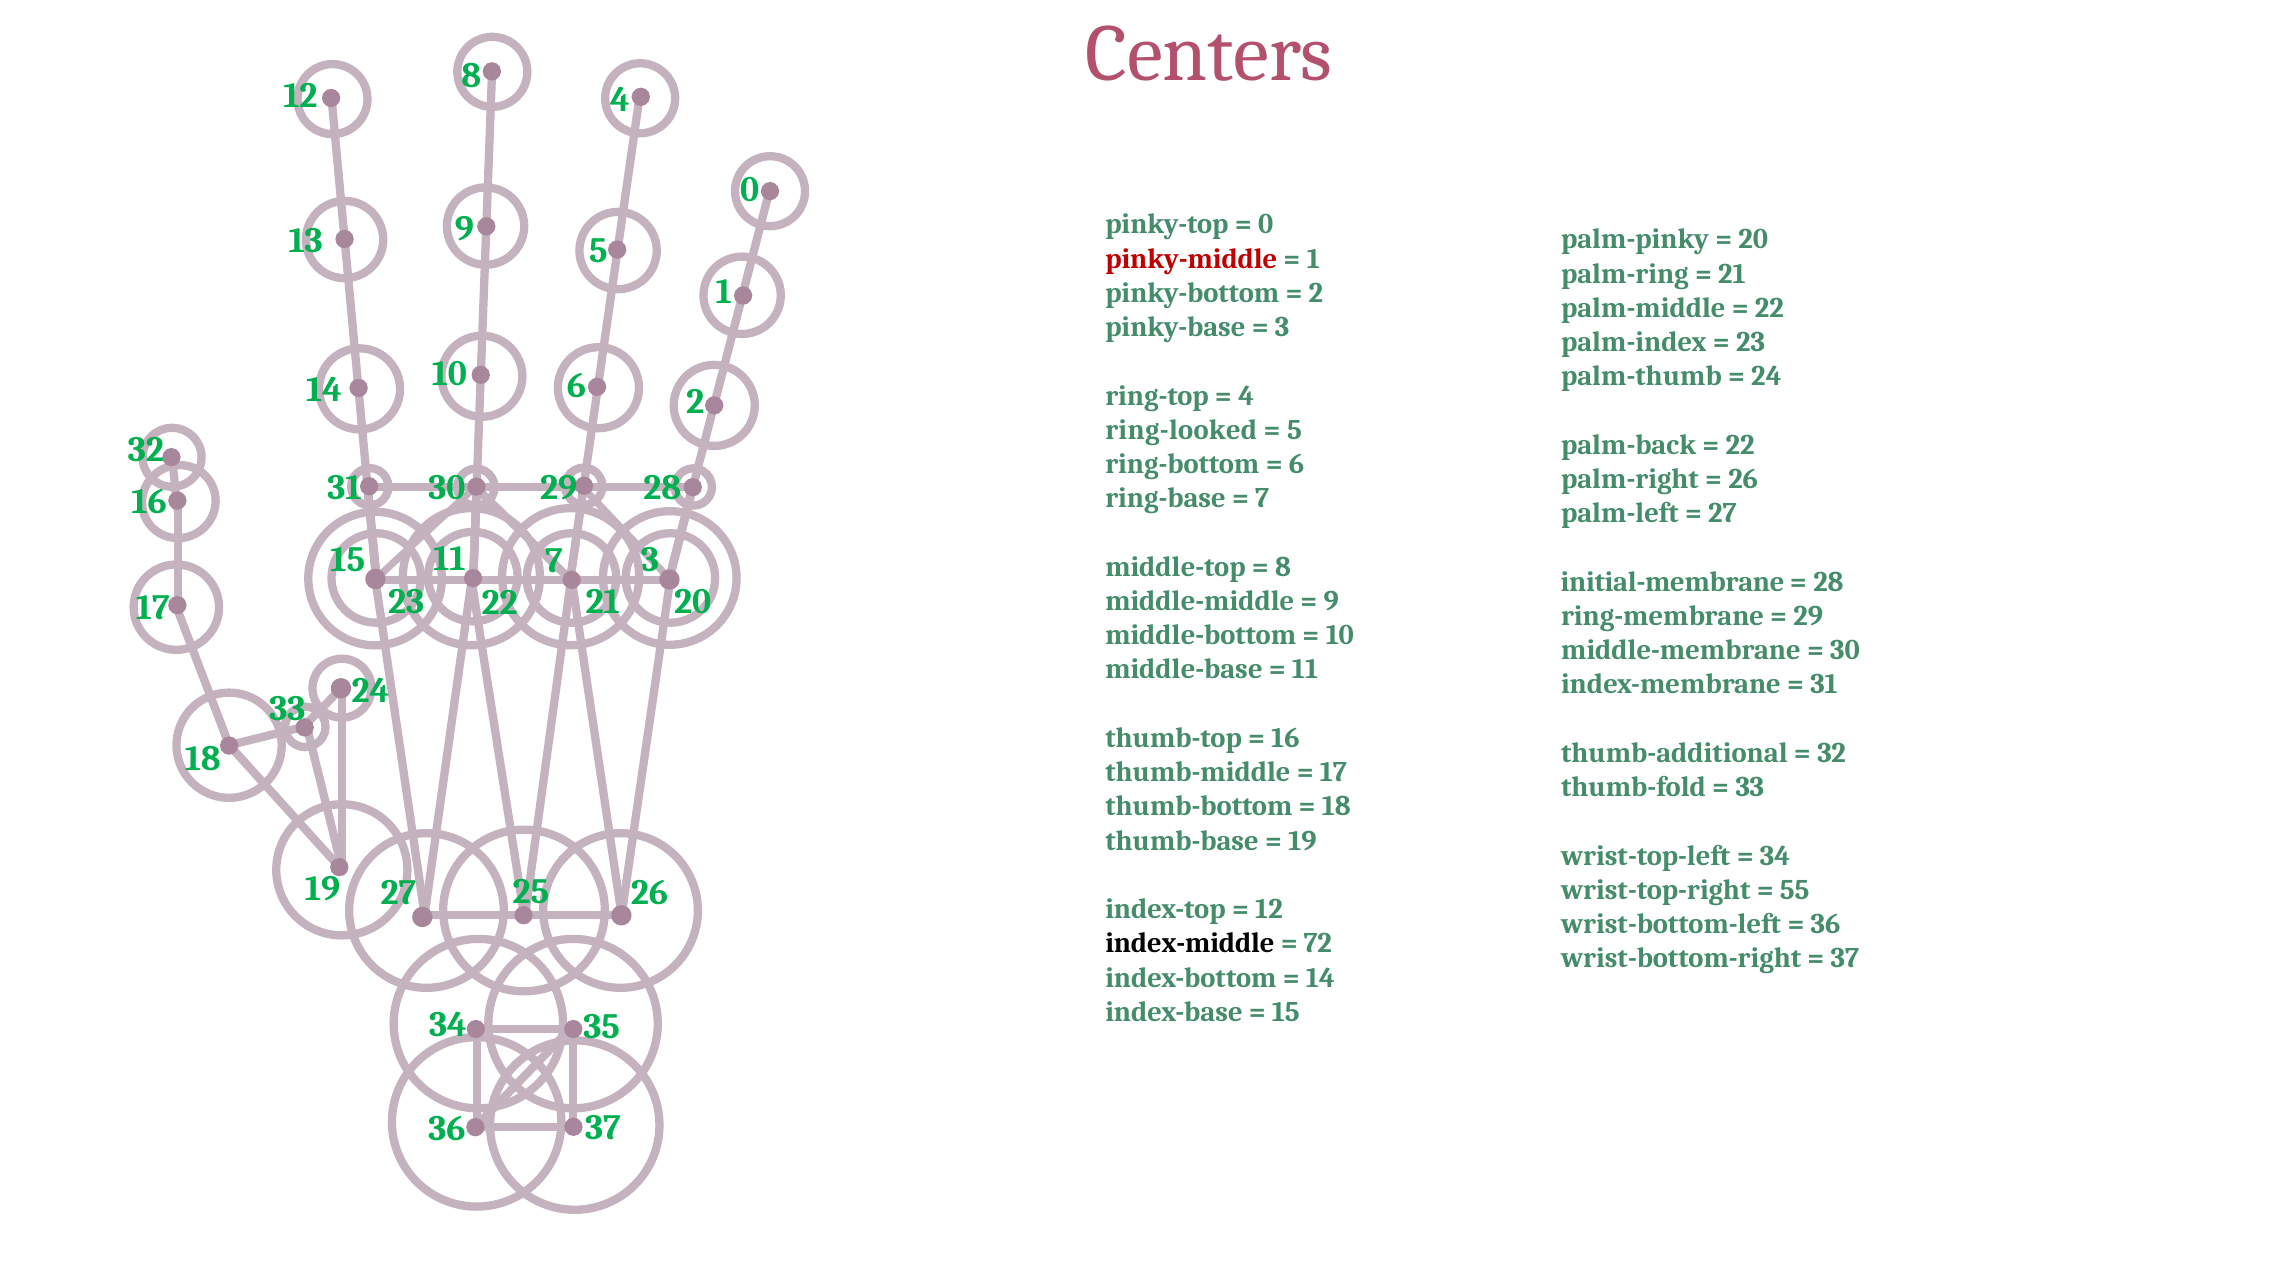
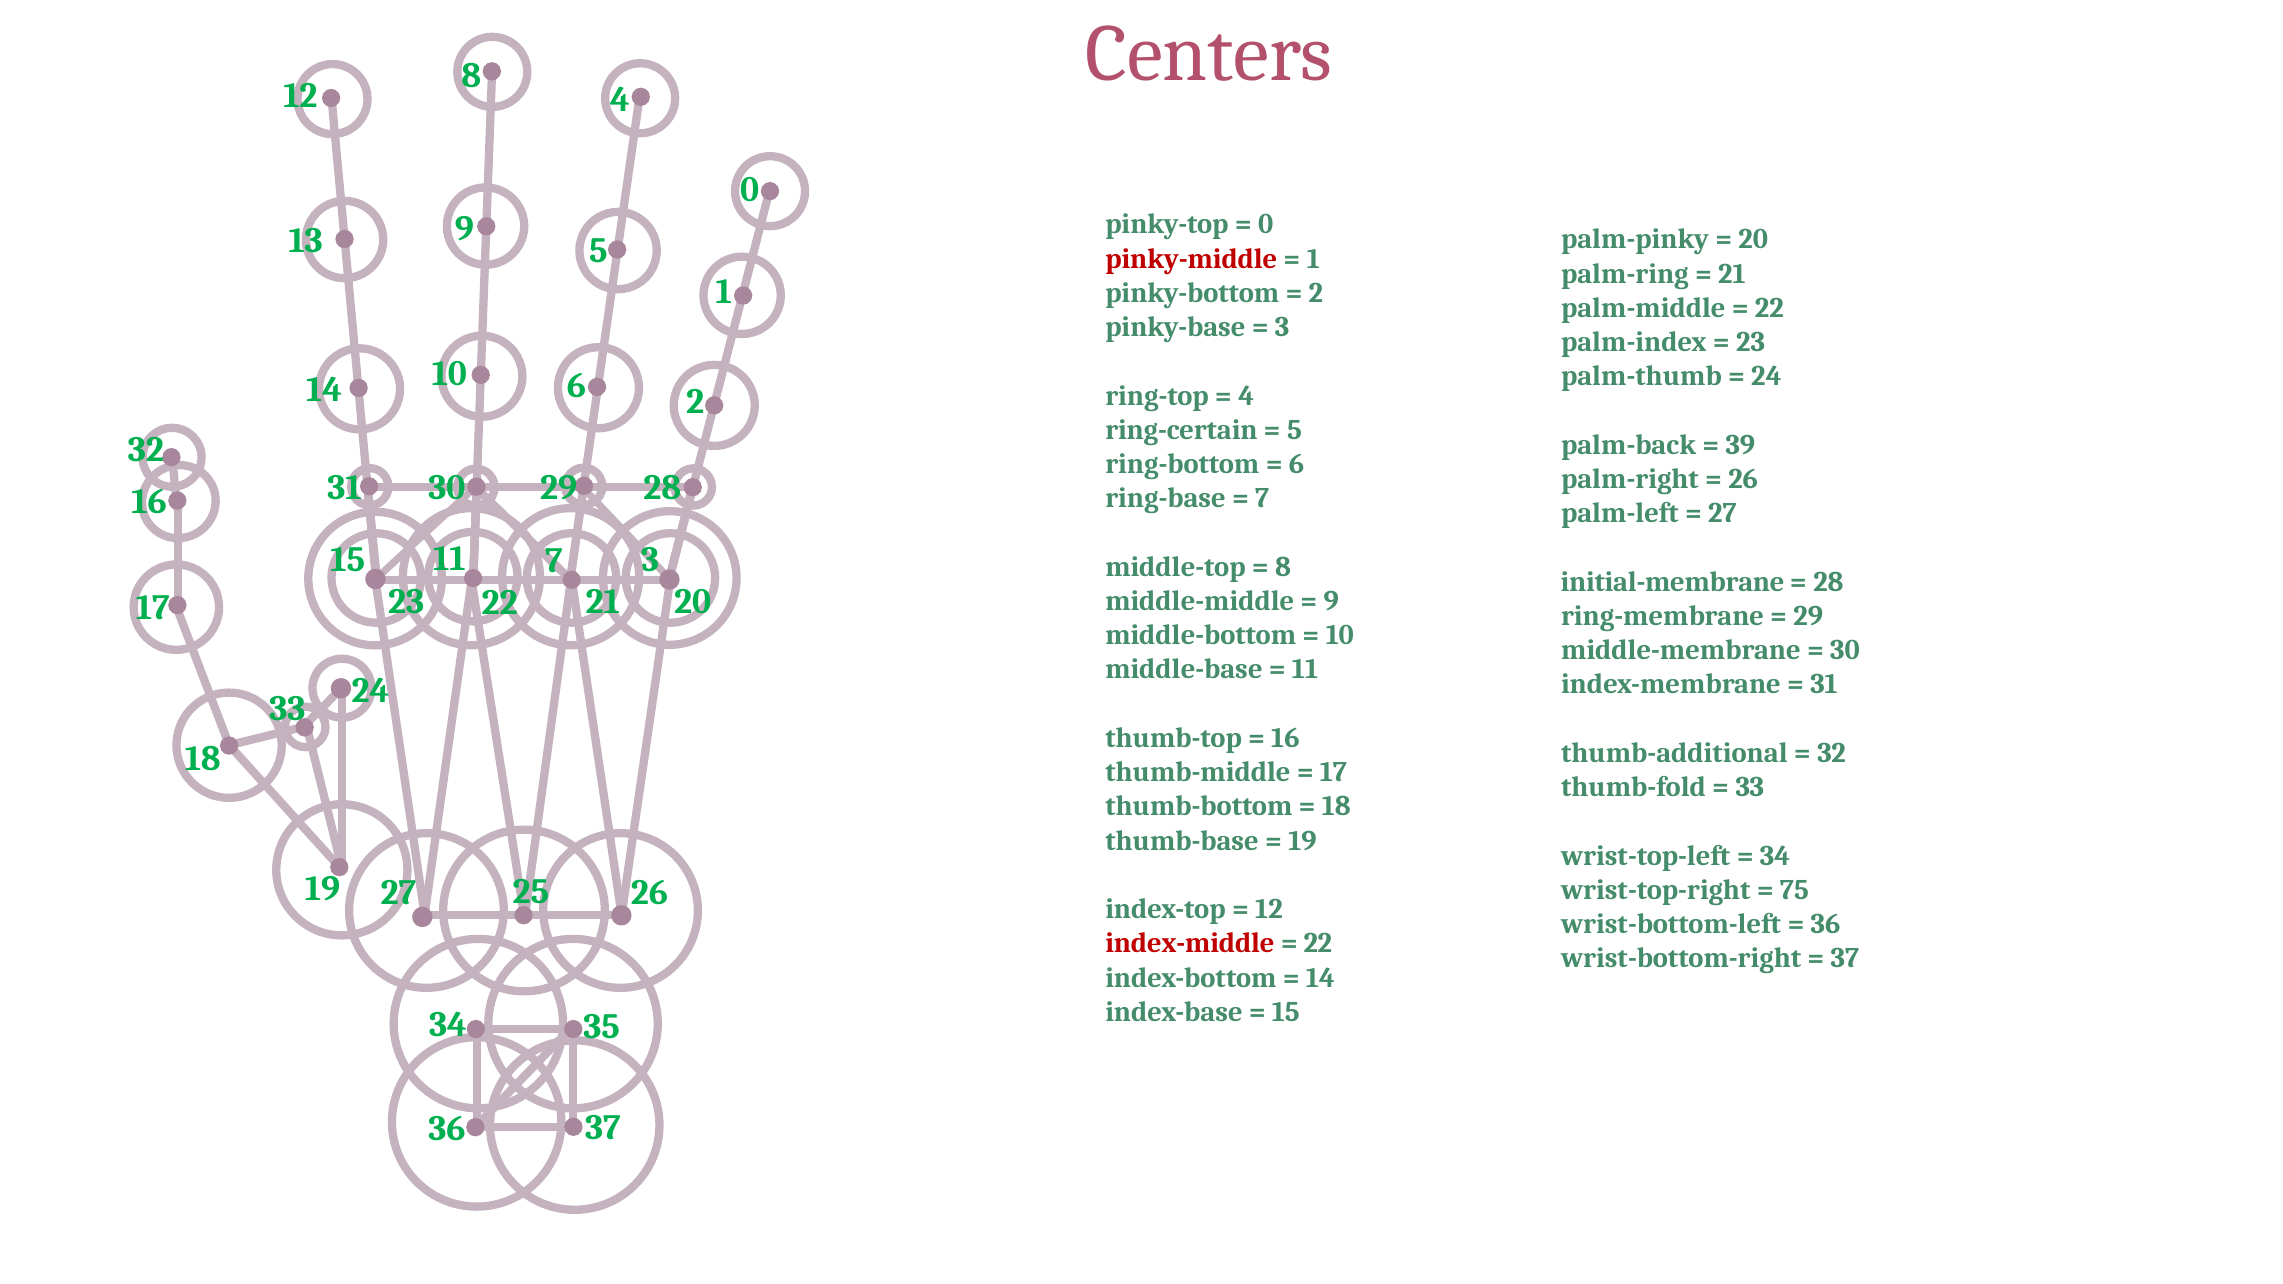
ring-looked: ring-looked -> ring-certain (1181, 430)
22: 22 -> 39 (1740, 445)
55: 55 -> 75 (1794, 890)
index-middle colour: black -> red (1190, 944)
72: 72 -> 22 (1318, 944)
